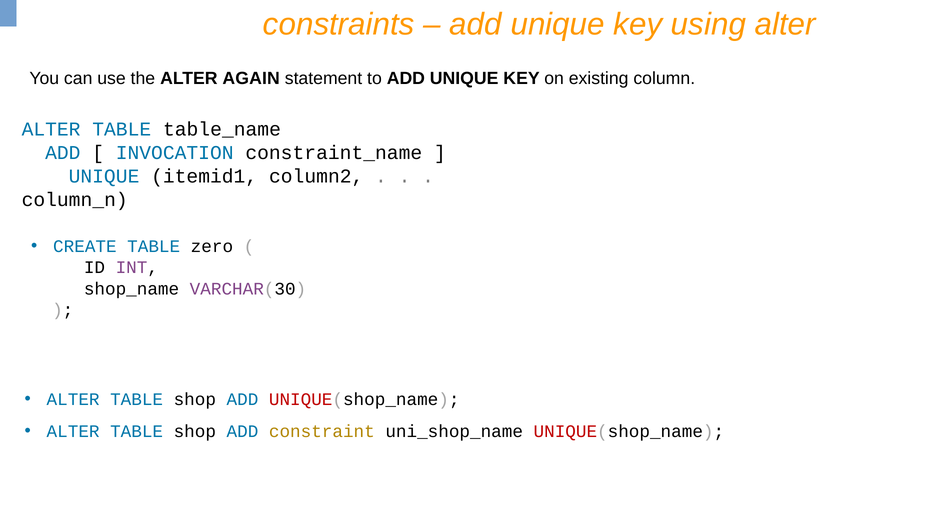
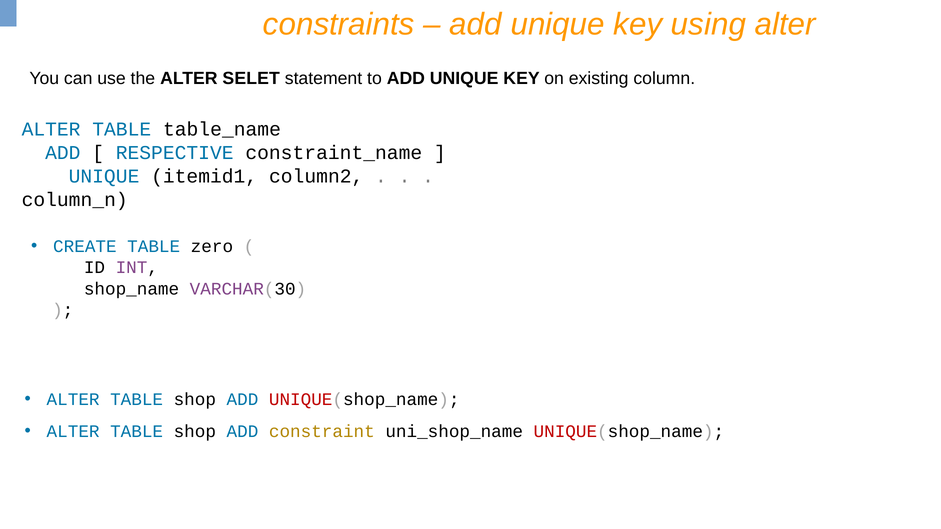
AGAIN: AGAIN -> SELET (251, 78)
INVOCATION: INVOCATION -> RESPECTIVE (175, 153)
